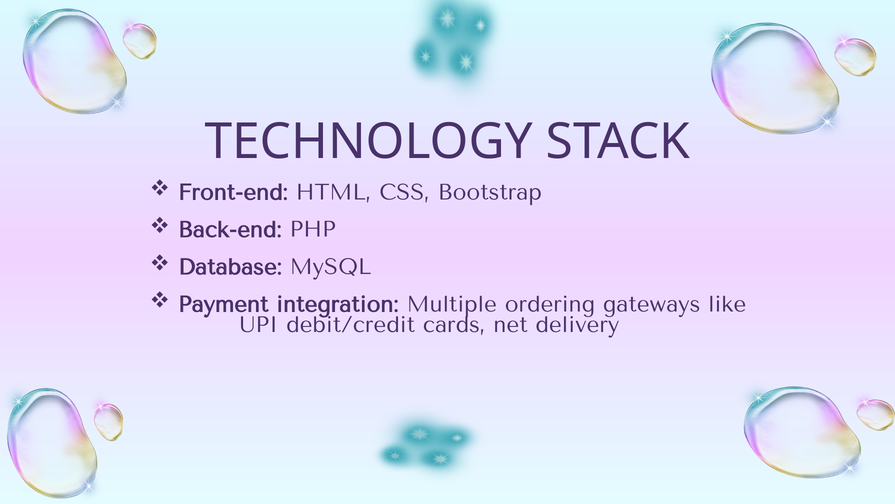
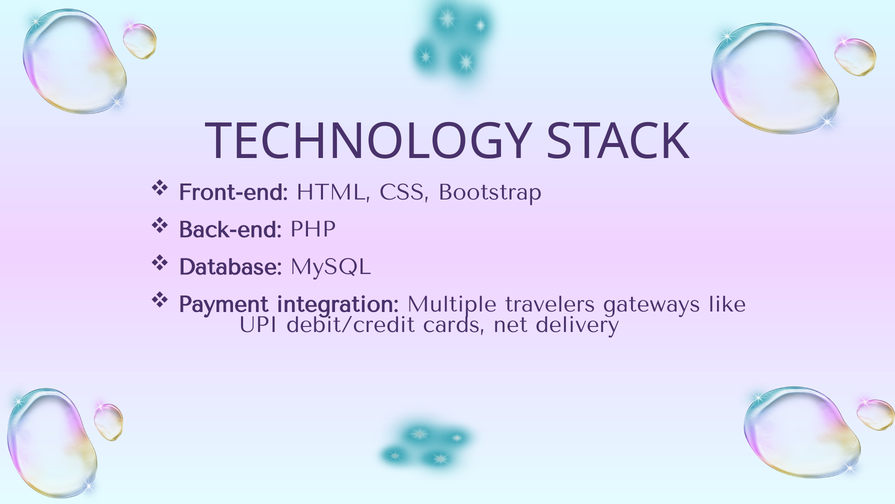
ordering: ordering -> travelers (550, 304)
